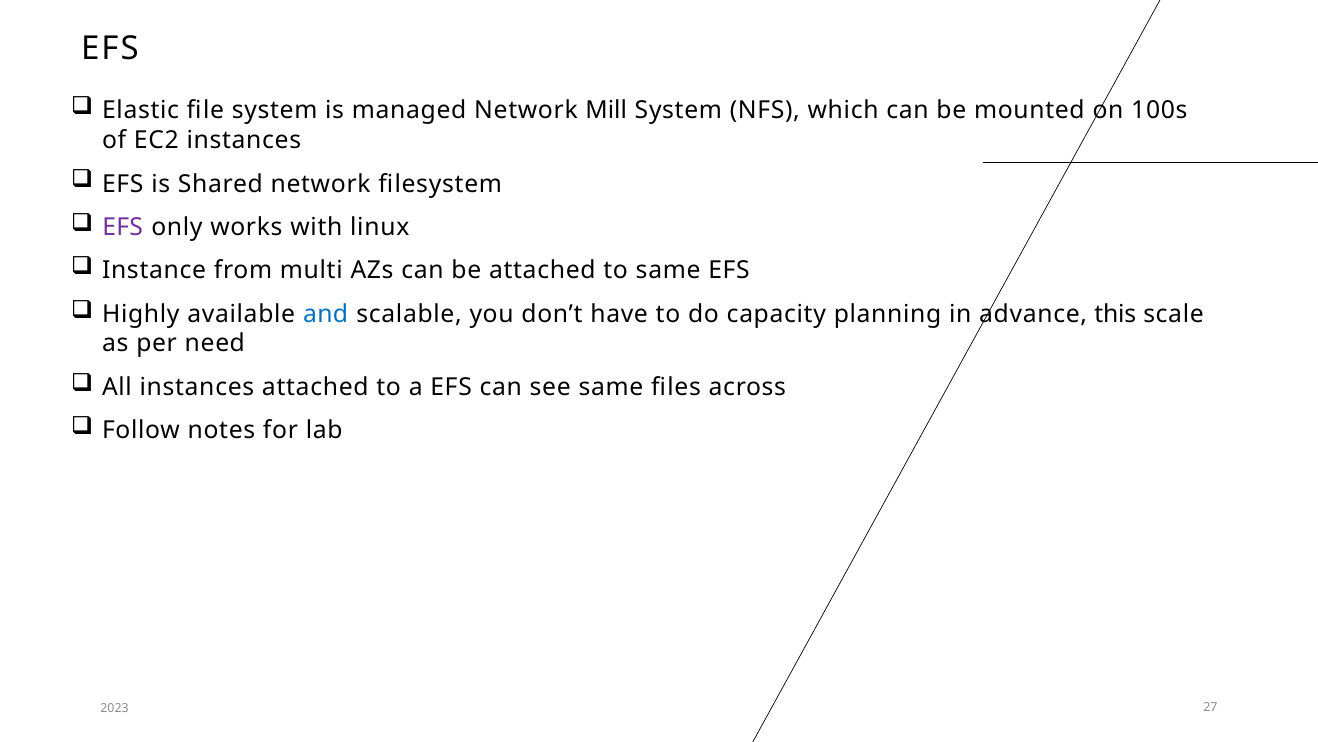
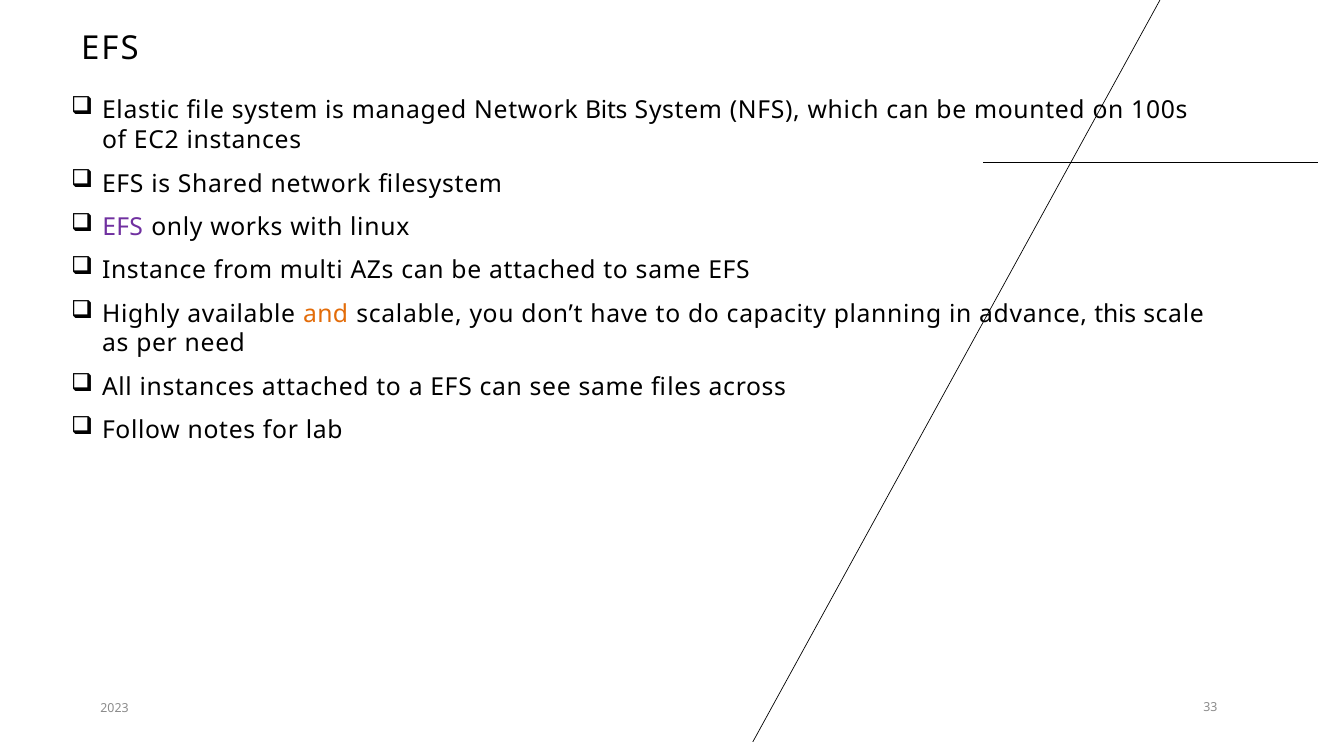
Mill: Mill -> Bits (606, 111)
and colour: blue -> orange (326, 314)
27: 27 -> 33 (1211, 707)
